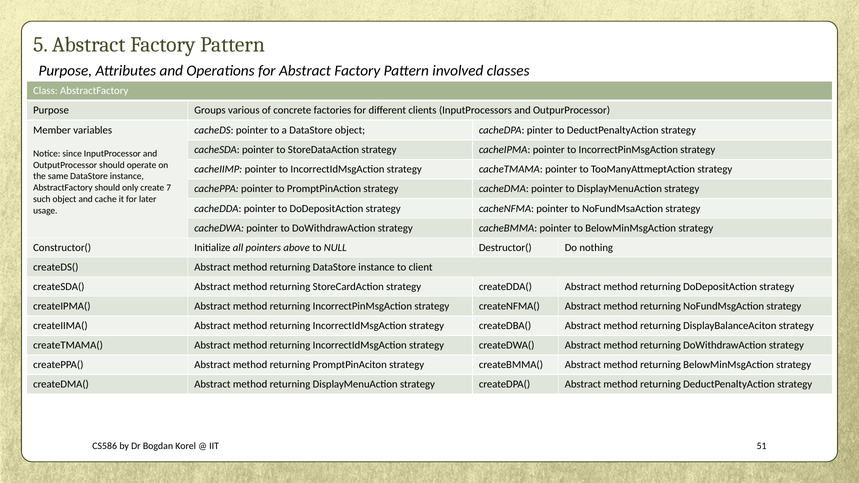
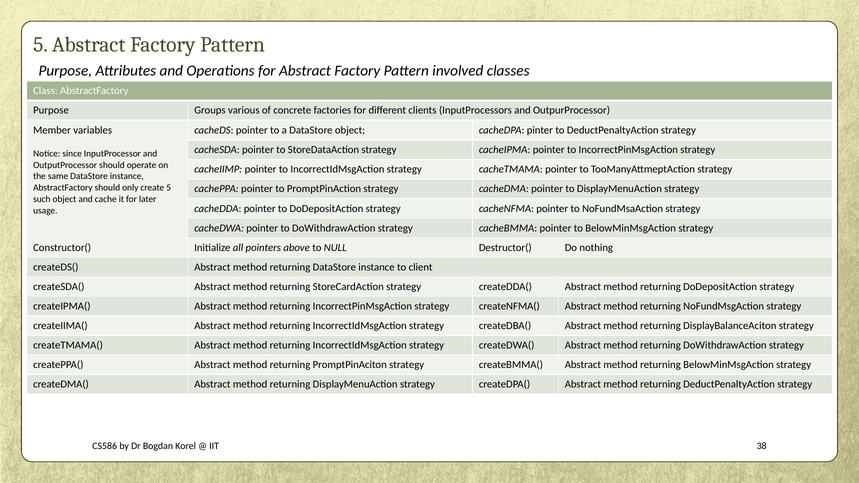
create 7: 7 -> 5 (169, 188)
51: 51 -> 38 (762, 446)
